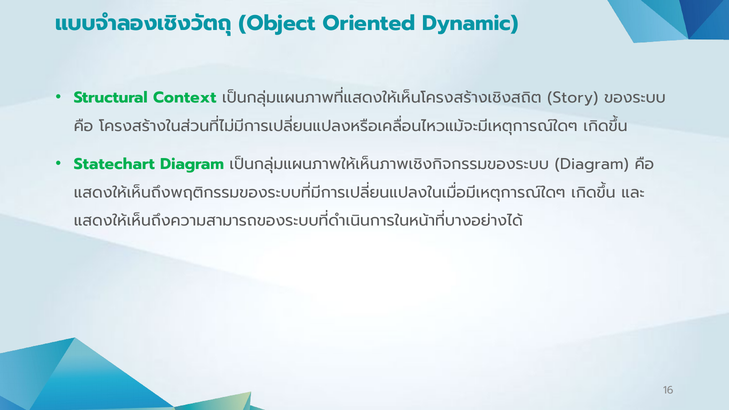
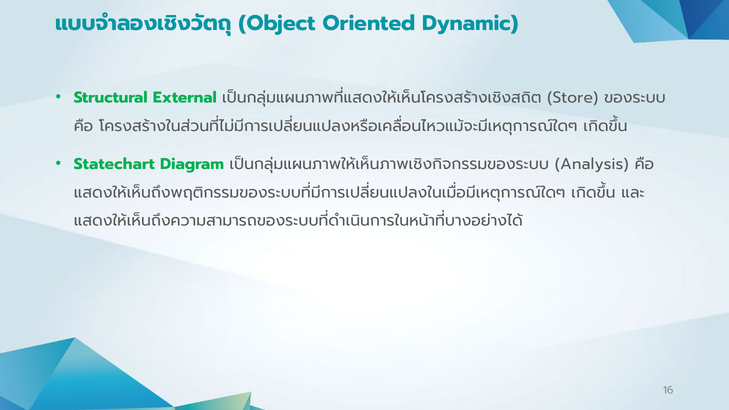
Context: Context -> External (185, 98)
Story: Story -> Store (573, 98)
Diagram: Diagram -> Analysis (592, 164)
